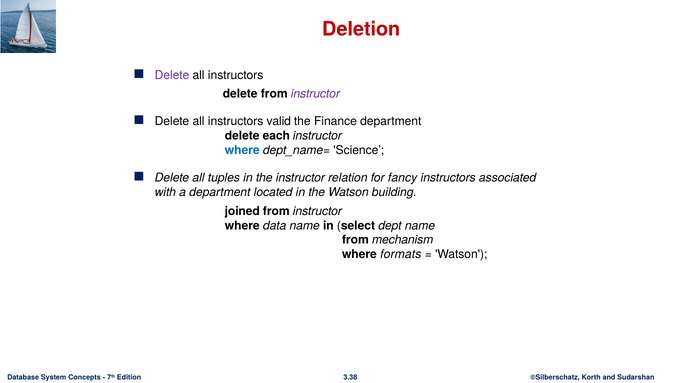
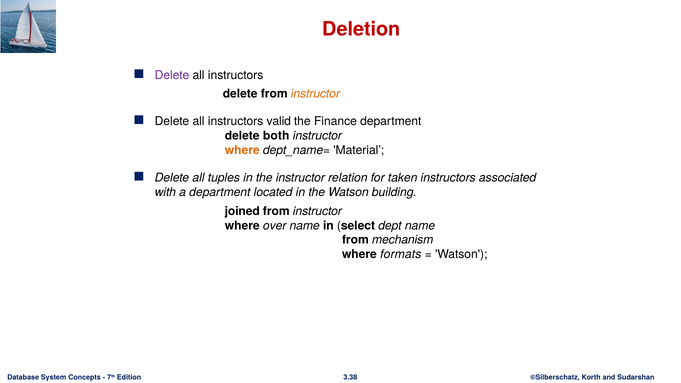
instructor colour: purple -> orange (315, 94)
each: each -> both (276, 136)
where colour: blue -> orange (242, 150)
Science: Science -> Material (359, 150)
fancy: fancy -> taken (403, 178)
data: data -> over (275, 226)
